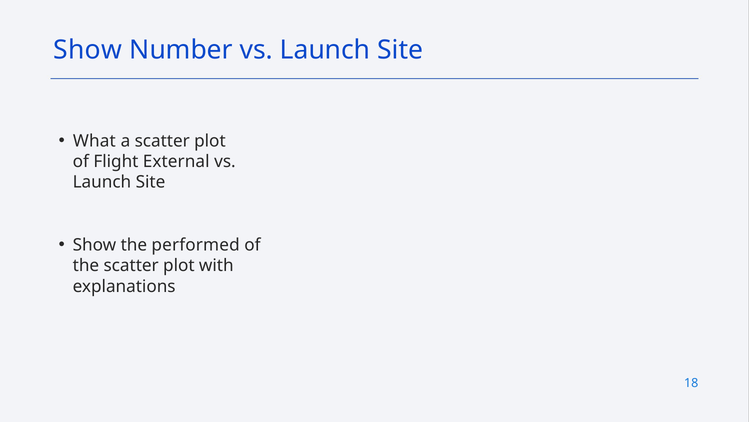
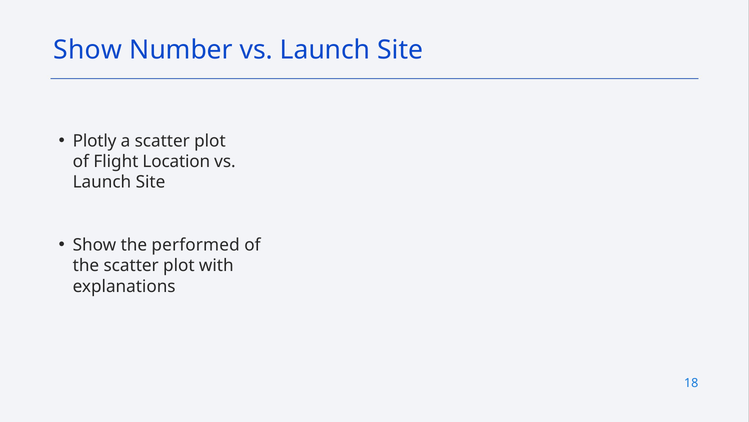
What: What -> Plotly (95, 141)
External: External -> Location (176, 161)
